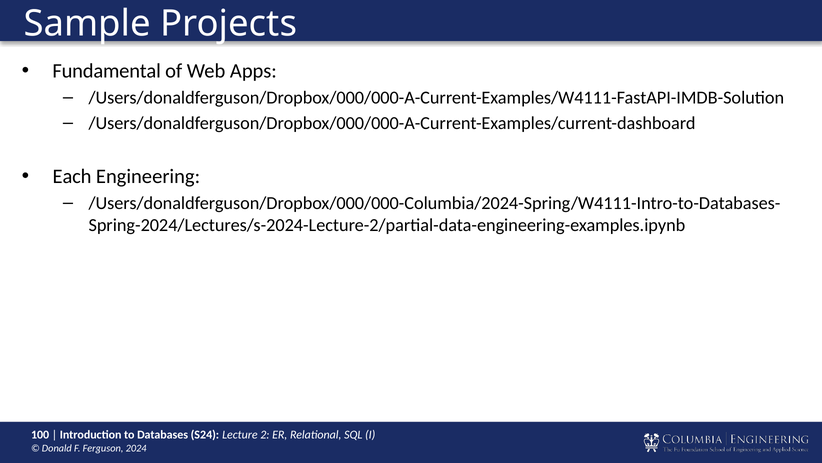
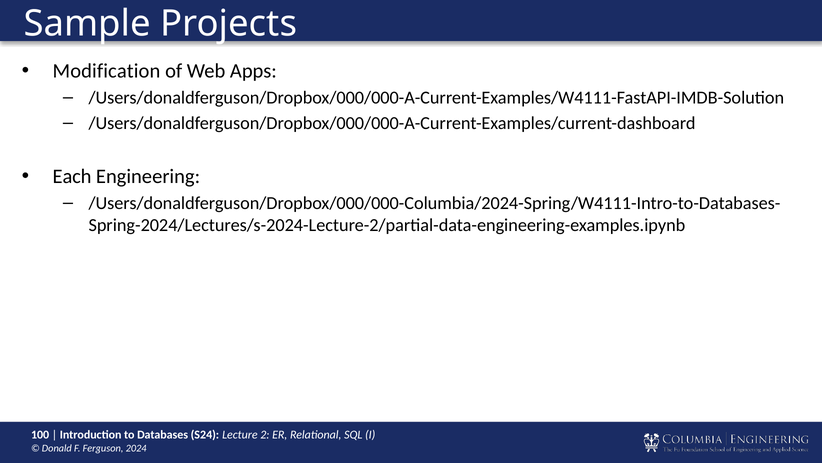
Fundamental: Fundamental -> Modification (106, 71)
